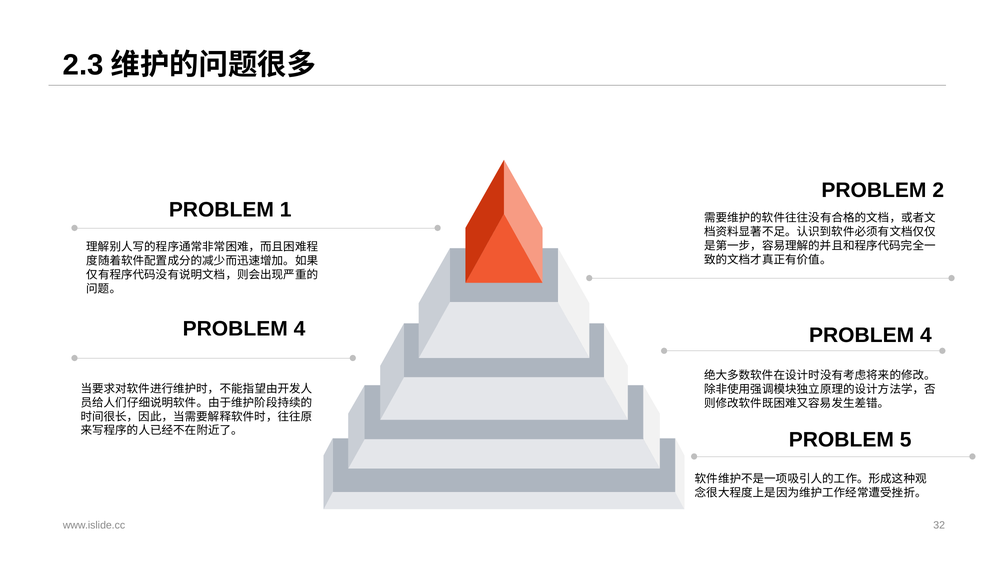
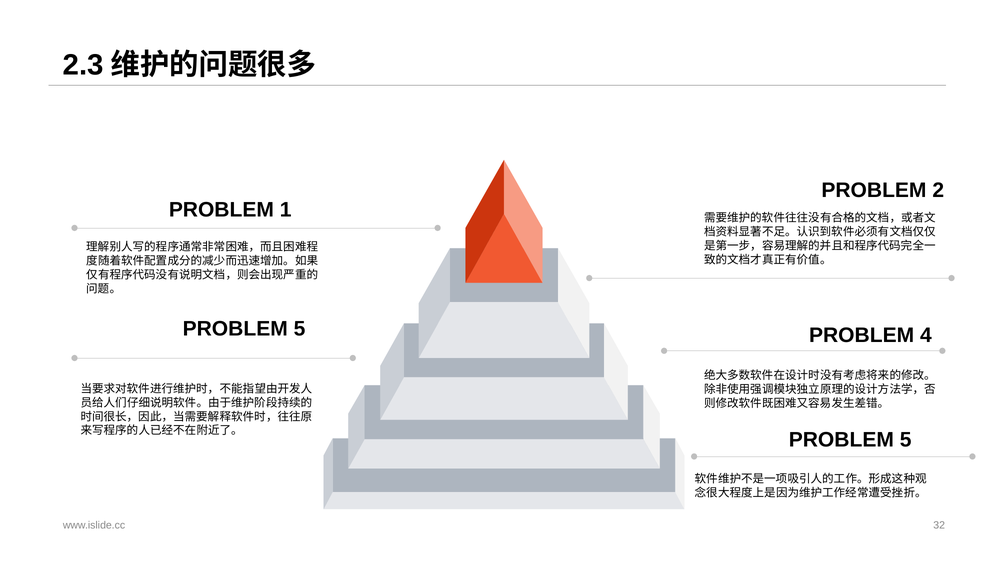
4: 4 -> 5 (300, 329)
